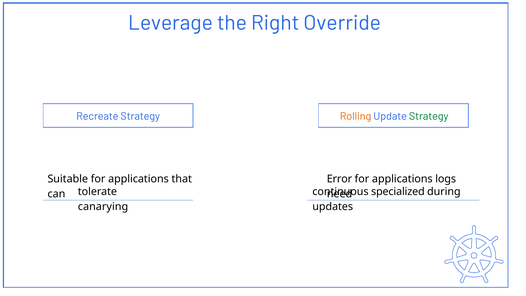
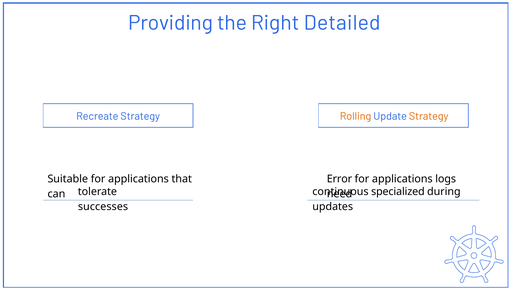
Leverage: Leverage -> Providing (171, 23)
Override: Override -> Detailed (342, 23)
Strategy colour: green -> orange (429, 116)
canarying: canarying -> successes (103, 207)
